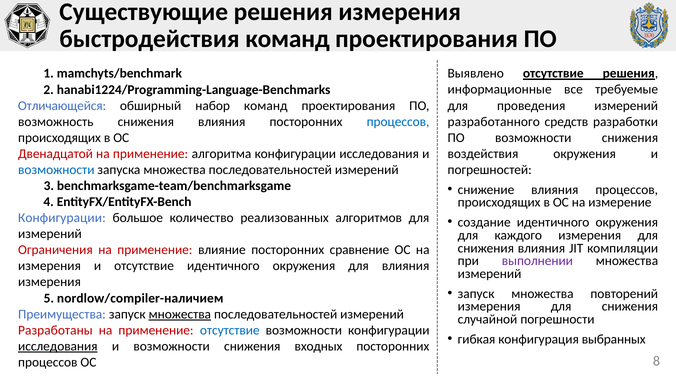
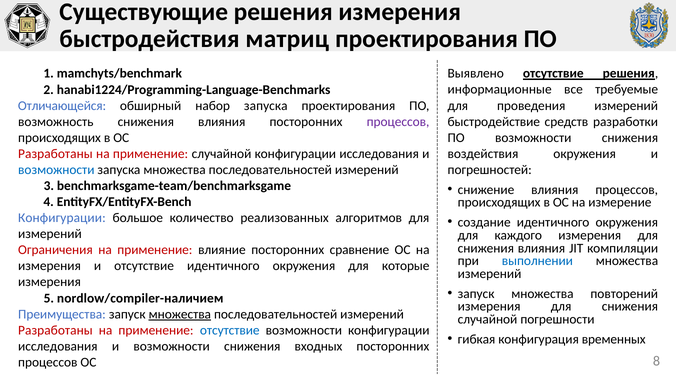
быстродействия команд: команд -> матриц (287, 39)
набор команд: команд -> запуска (266, 106)
разработанного: разработанного -> быстродействие (494, 122)
процессов colour: blue -> purple (398, 122)
Двенадцатой: Двенадцатой -> Разработаны (55, 154)
применение алгоритма: алгоритма -> случайной (222, 154)
выполнении colour: purple -> blue (537, 261)
для влияния: влияния -> которые (406, 266)
выбранных: выбранных -> временных (614, 339)
исследования underline: present -> none (58, 346)
